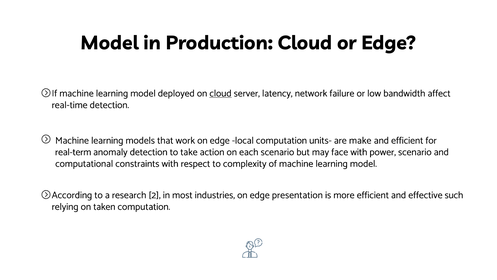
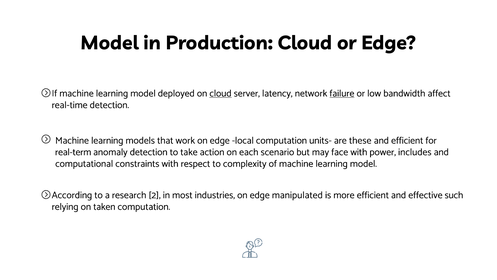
failure underline: none -> present (342, 93)
make: make -> these (360, 140)
power scenario: scenario -> includes (415, 152)
presentation: presentation -> manipulated (297, 195)
